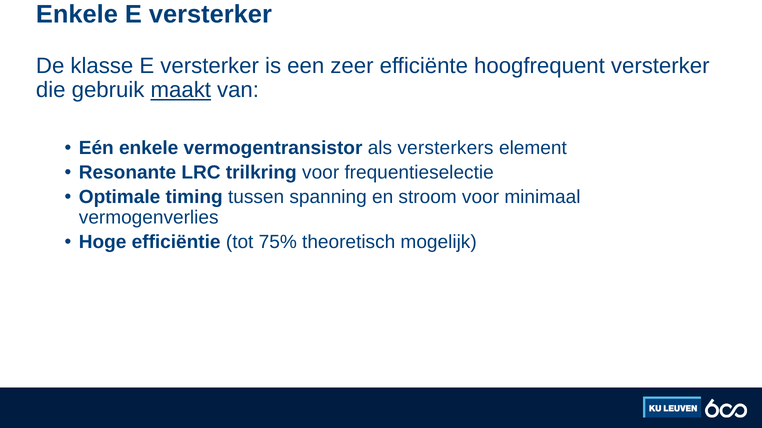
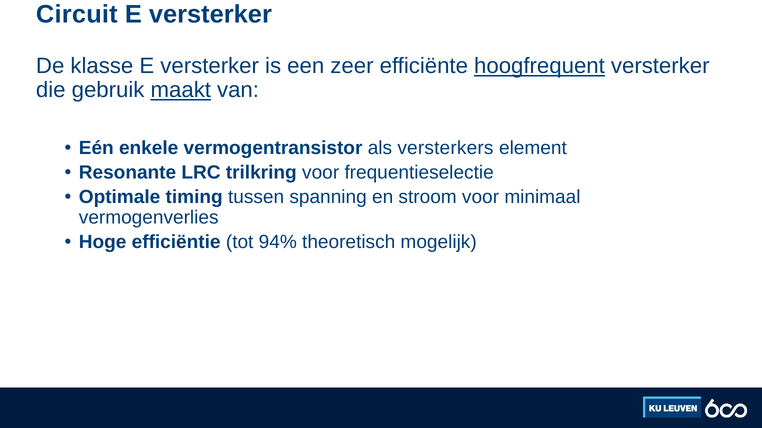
Enkele: Enkele -> Circuit (77, 15)
hoogfrequent underline: none -> present (539, 66)
75%: 75% -> 94% (278, 243)
